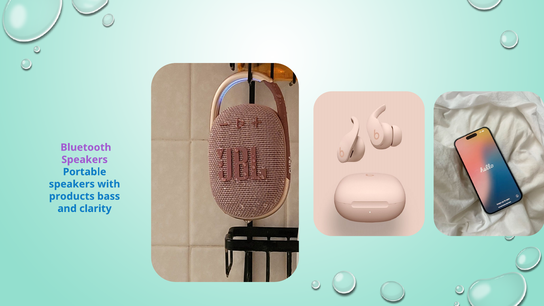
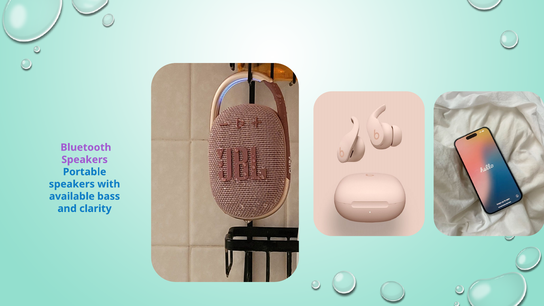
products: products -> available (72, 196)
